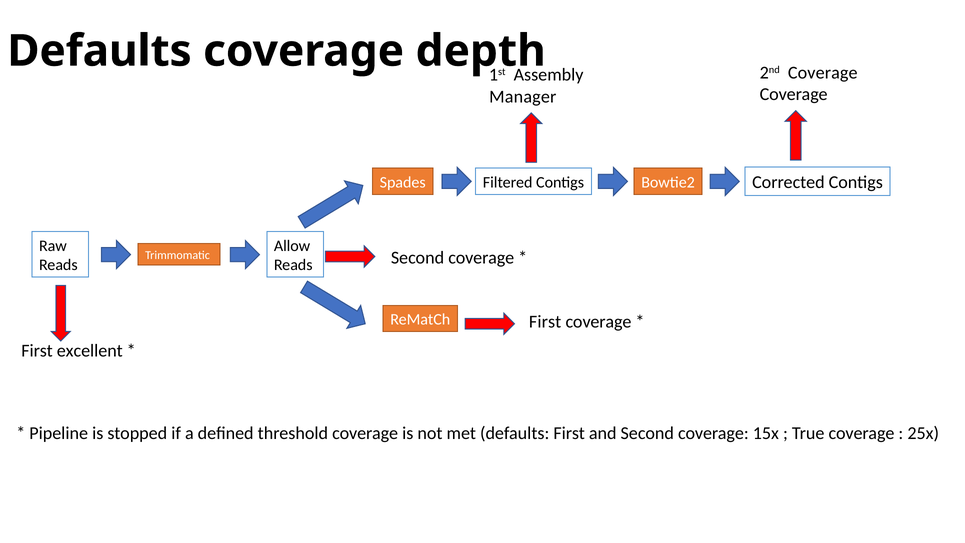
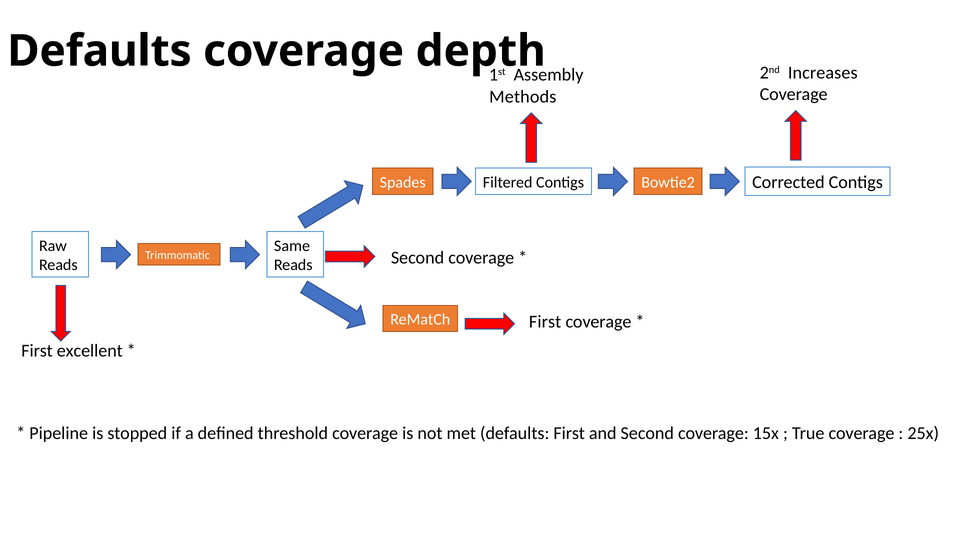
2nd Coverage: Coverage -> Increases (823, 73)
Manager: Manager -> Methods (523, 97)
Allow: Allow -> Same (292, 246)
